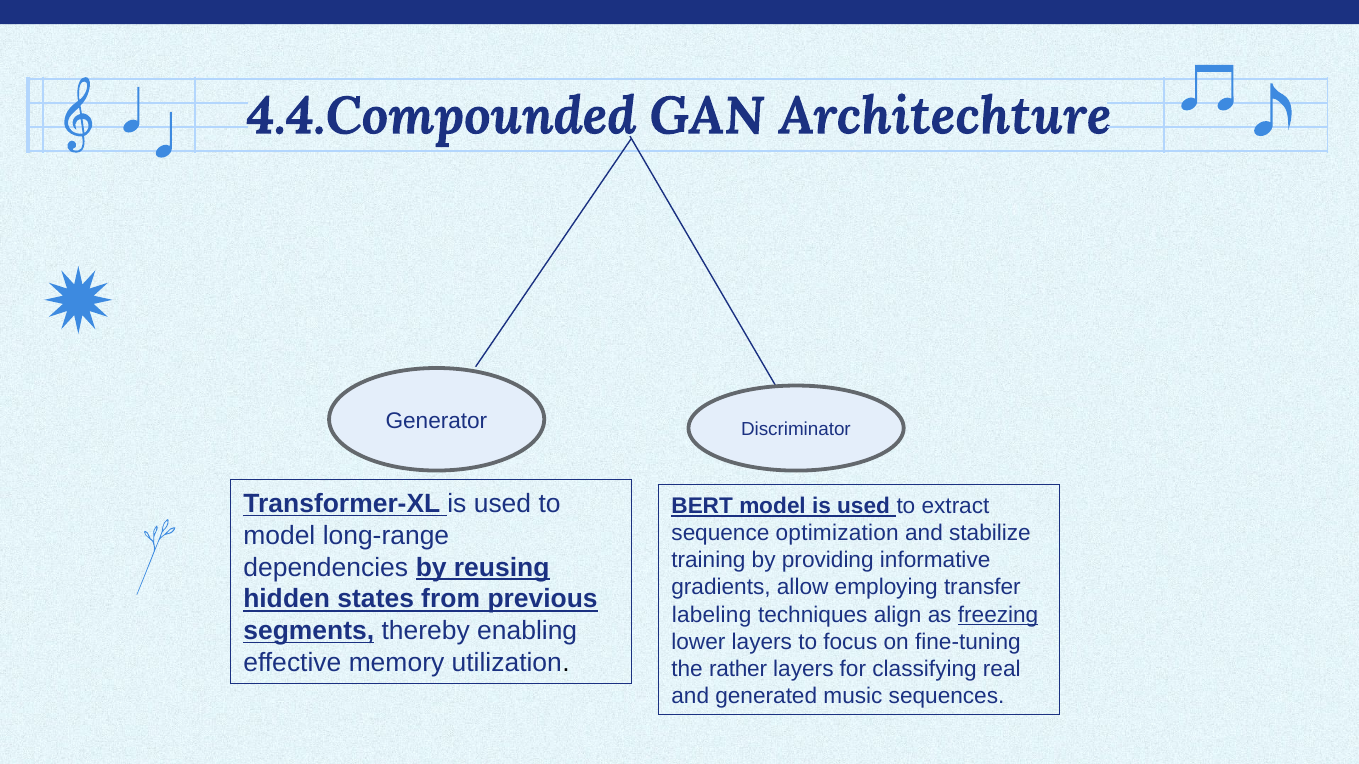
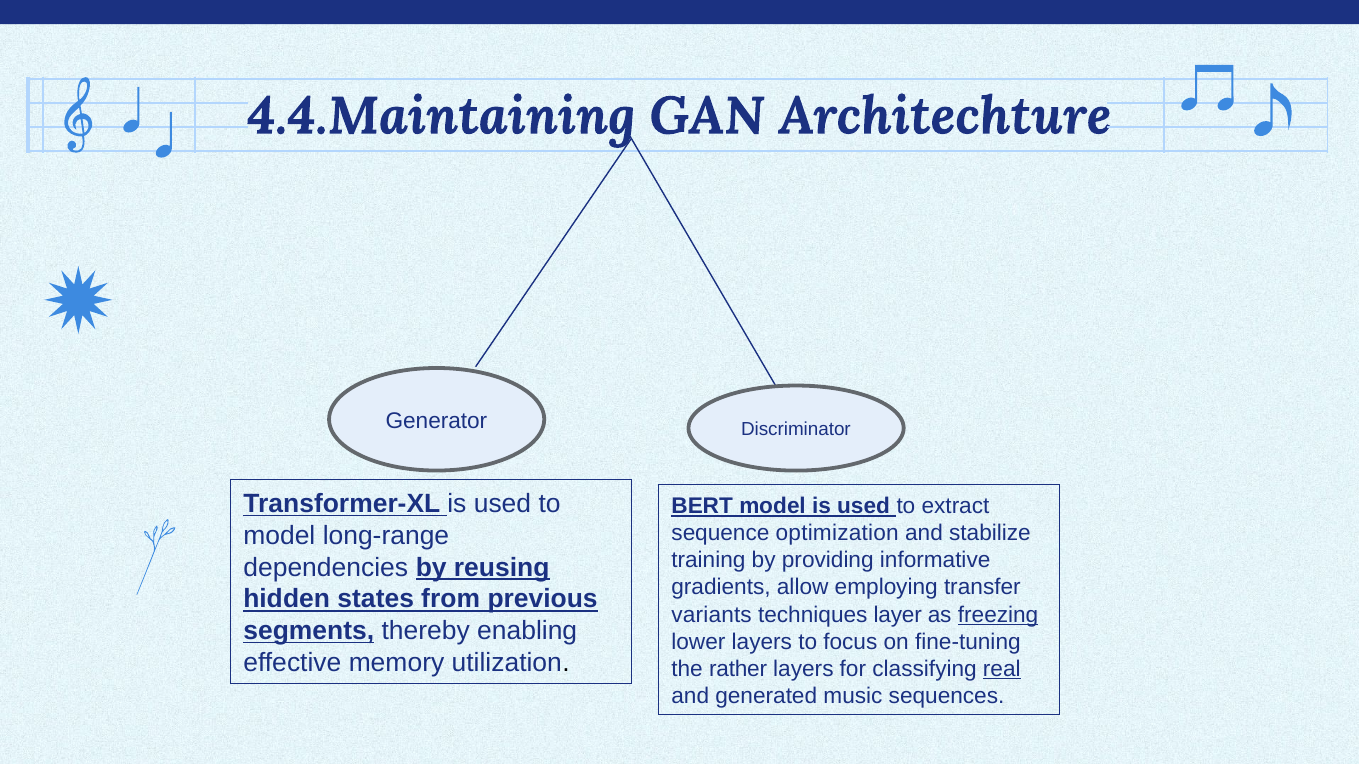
4.4.Compounded: 4.4.Compounded -> 4.4.Maintaining (442, 116)
labeling: labeling -> variants (712, 615)
align: align -> layer (898, 615)
real underline: none -> present (1002, 669)
